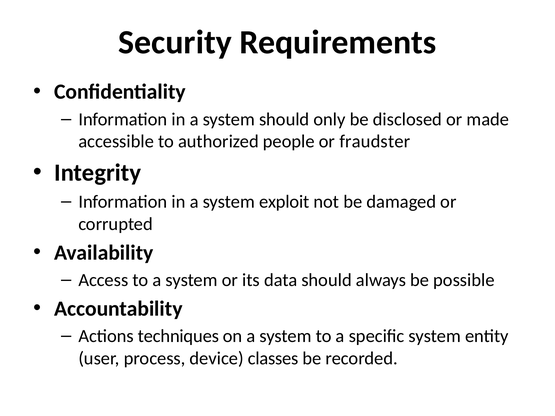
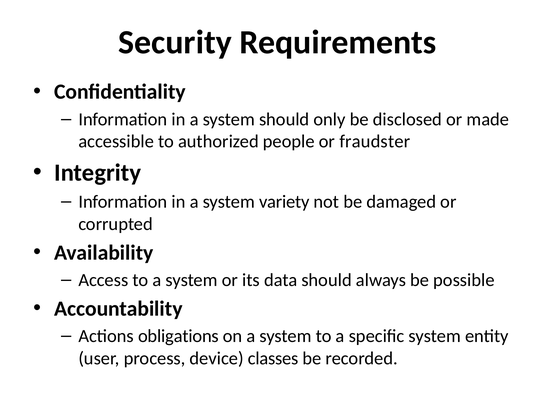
exploit: exploit -> variety (284, 202)
techniques: techniques -> obligations (178, 336)
